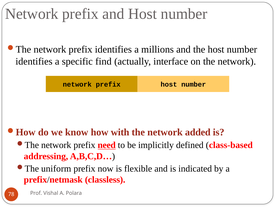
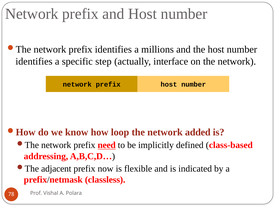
find: find -> step (103, 61)
with: with -> loop (120, 132)
uniform: uniform -> adjacent (56, 168)
